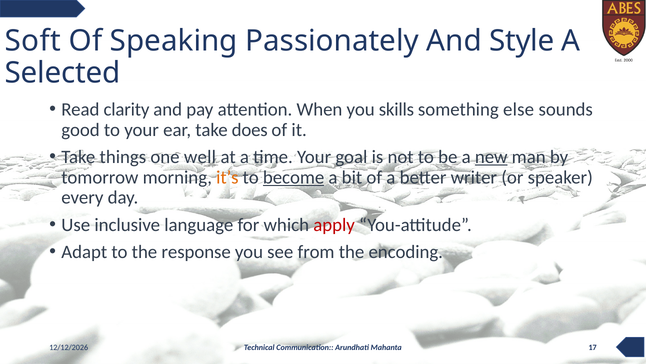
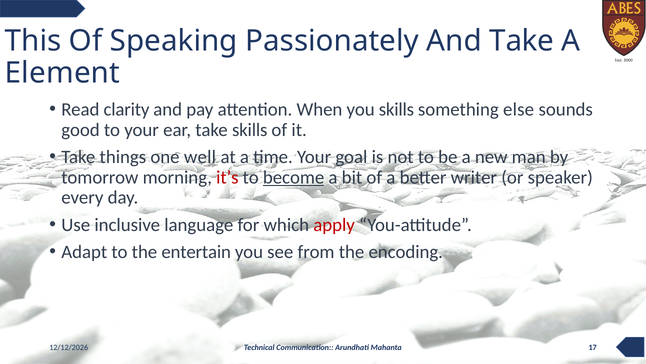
Soft: Soft -> This (33, 41)
And Style: Style -> Take (522, 41)
Selected: Selected -> Element (62, 73)
take does: does -> skills (250, 130)
new underline: present -> none (491, 157)
it’s colour: orange -> red (227, 177)
response: response -> entertain (196, 252)
